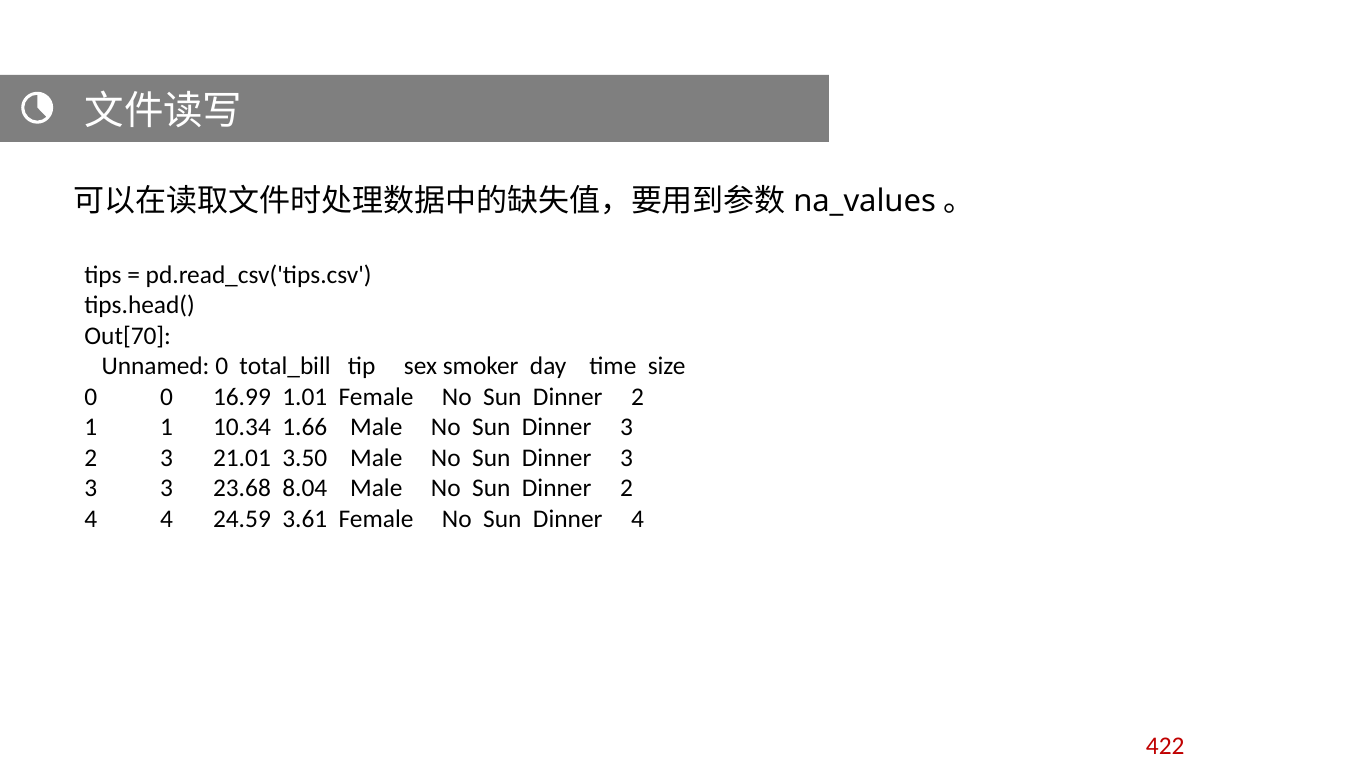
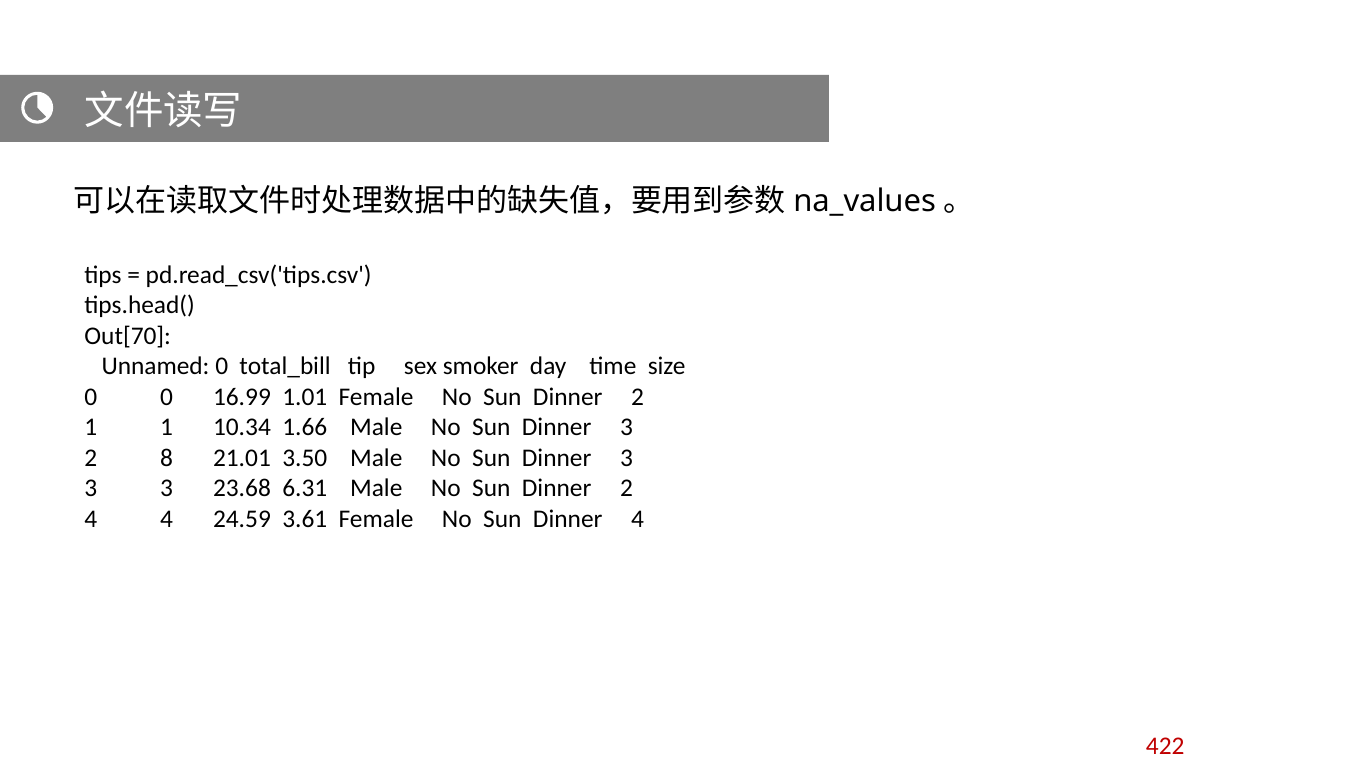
2 3: 3 -> 8 (167, 458)
8.04: 8.04 -> 6.31 (305, 488)
